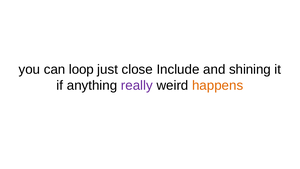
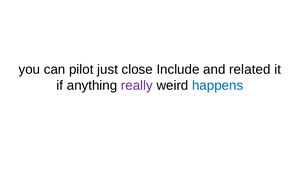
loop: loop -> pilot (81, 69)
shining: shining -> related (250, 69)
happens colour: orange -> blue (218, 85)
